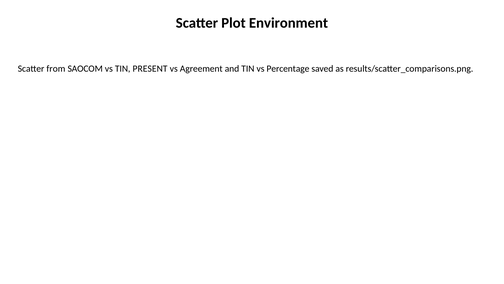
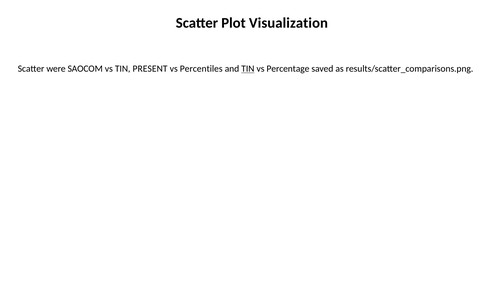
Environment: Environment -> Visualization (288, 23)
from: from -> were (56, 69)
Agreement: Agreement -> Percentiles (201, 69)
TIN underline: none -> present (248, 69)
